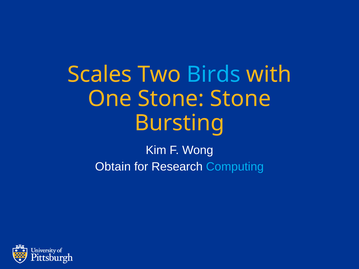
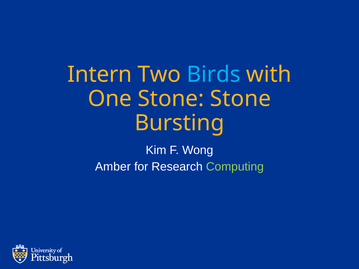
Scales: Scales -> Intern (100, 75)
Obtain: Obtain -> Amber (113, 167)
Computing colour: light blue -> light green (235, 167)
